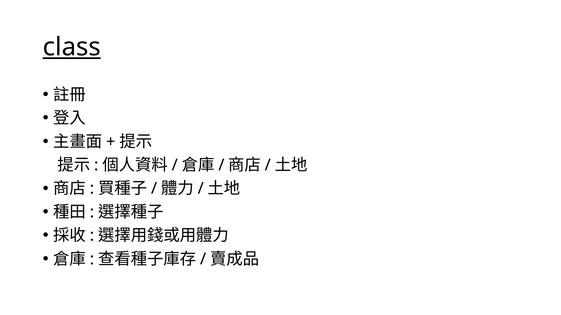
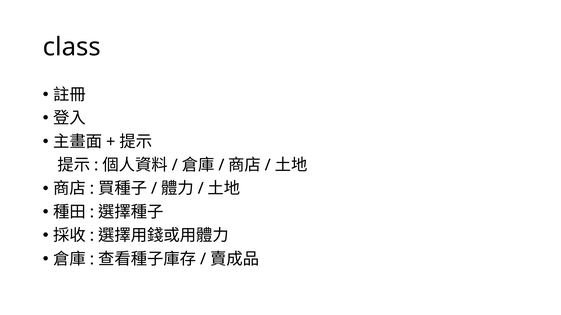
class underline: present -> none (72, 47)
